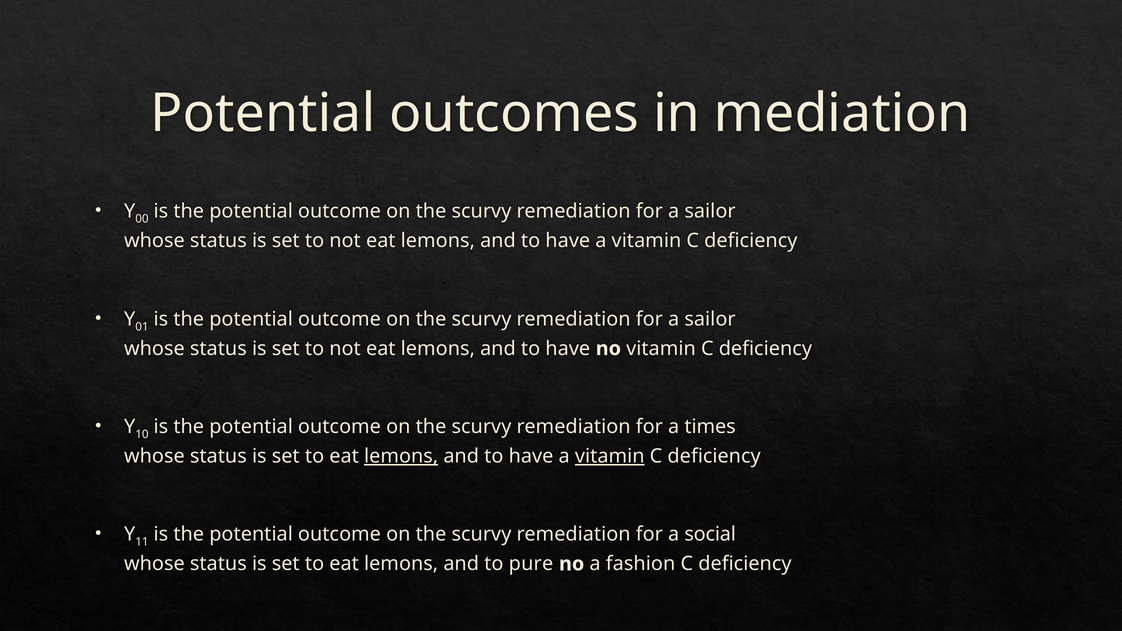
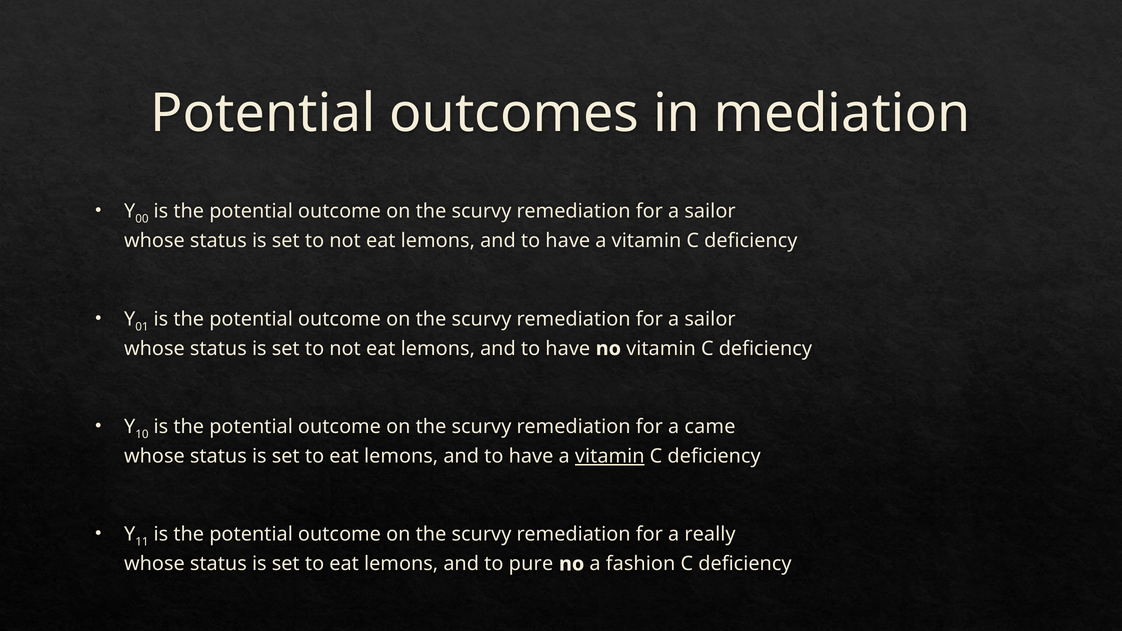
times: times -> came (710, 427)
lemons underline: present -> none (401, 456)
social: social -> really (710, 534)
